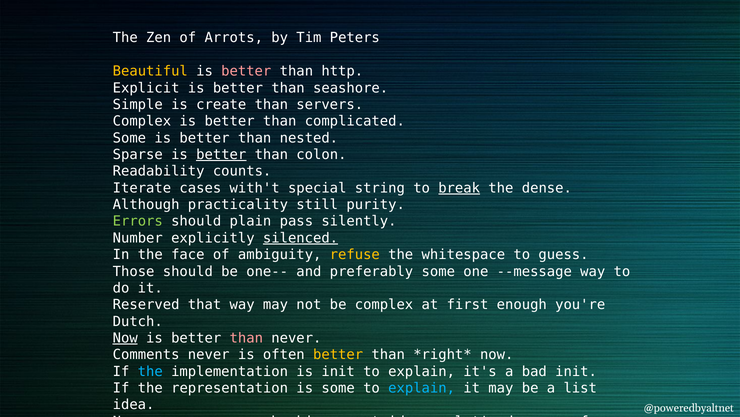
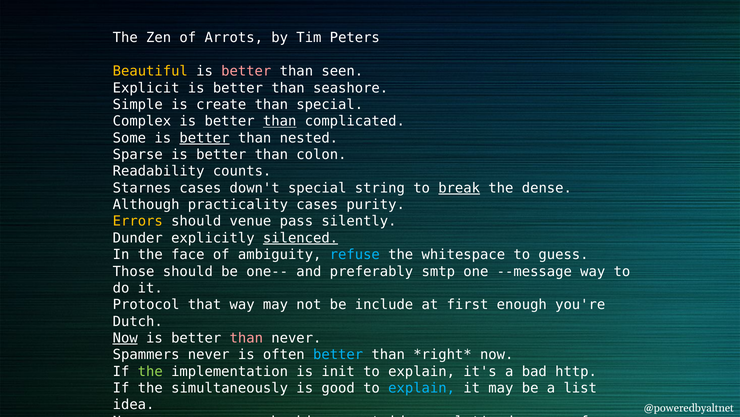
http: http -> seen (342, 71)
than servers: servers -> special (330, 104)
than underline: none -> present (280, 121)
better underline: none -> present (205, 138)
better underline: present -> none (221, 154)
Iterate: Iterate -> Starnes (142, 188)
with't: with't -> down't (255, 188)
practicality still: still -> cases (317, 204)
Errors colour: light green -> yellow (138, 221)
plain: plain -> venue (250, 221)
Number: Number -> Dunder (138, 238)
refuse colour: yellow -> light blue (355, 254)
preferably some: some -> smtp (438, 271)
Reserved: Reserved -> Protocol (146, 304)
be complex: complex -> include (384, 304)
Comments: Comments -> Spammers (146, 354)
better colour: yellow -> light blue (338, 354)
the colour: light blue -> light green (150, 371)
bad init: init -> http (576, 371)
representation: representation -> simultaneously (230, 387)
is some: some -> good (338, 387)
